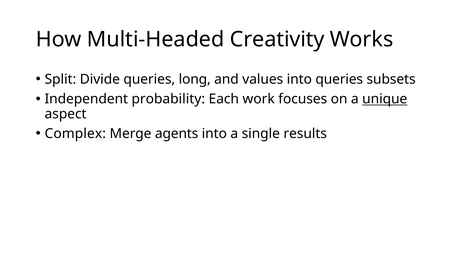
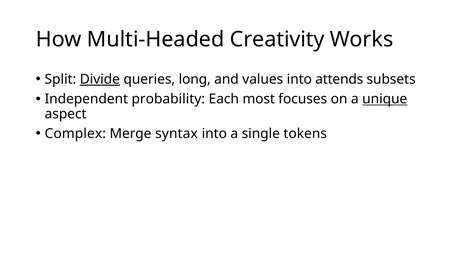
Divide underline: none -> present (100, 79)
into queries: queries -> attends (339, 79)
work: work -> most (259, 99)
agents: agents -> syntax (177, 134)
results: results -> tokens (305, 134)
